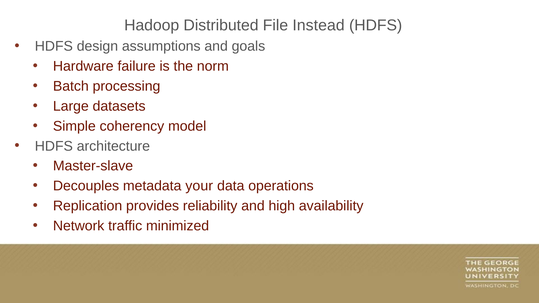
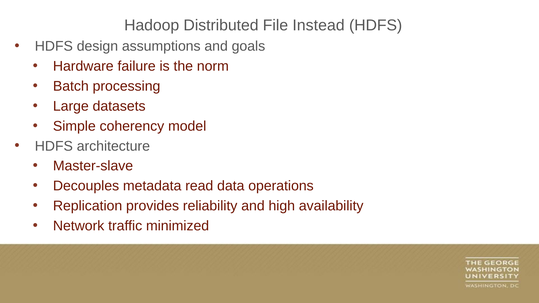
your: your -> read (199, 186)
